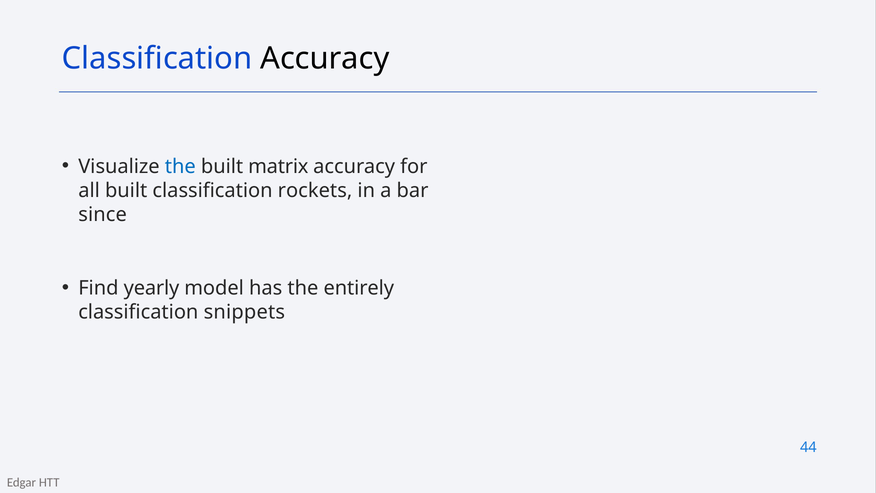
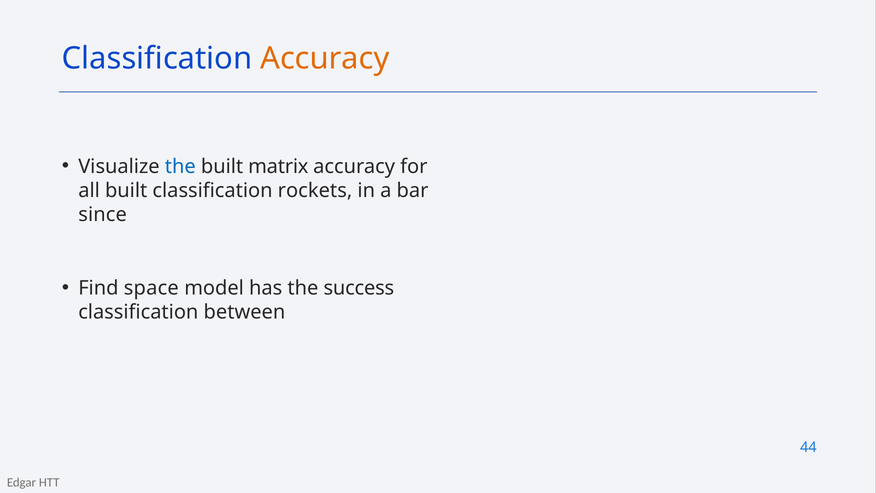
Accuracy colour: black -> orange (325, 59)
yearly: yearly -> space (151, 288)
entirely: entirely -> success (359, 288)
snippets: snippets -> between (244, 312)
